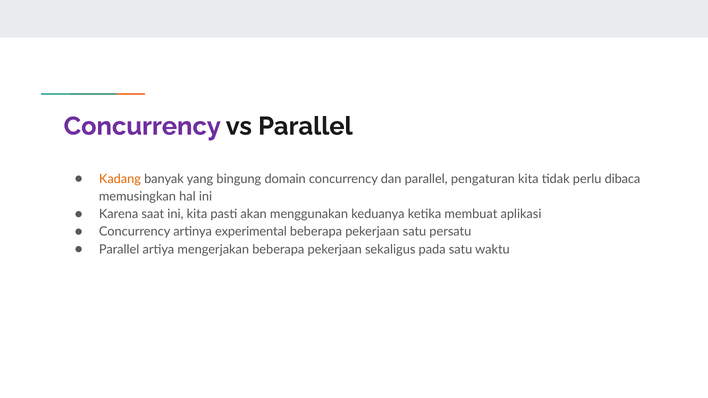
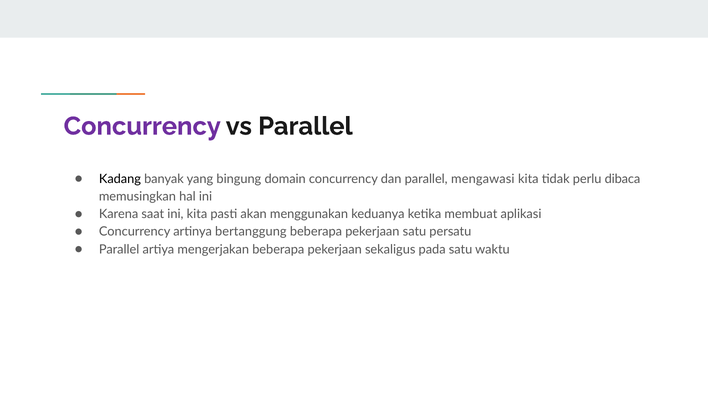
Kadang colour: orange -> black (120, 179)
pengaturan: pengaturan -> mengawasi (483, 179)
experimental: experimental -> bertanggung (251, 232)
